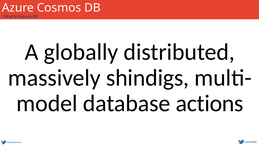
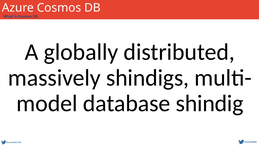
actions: actions -> shindig (210, 103)
